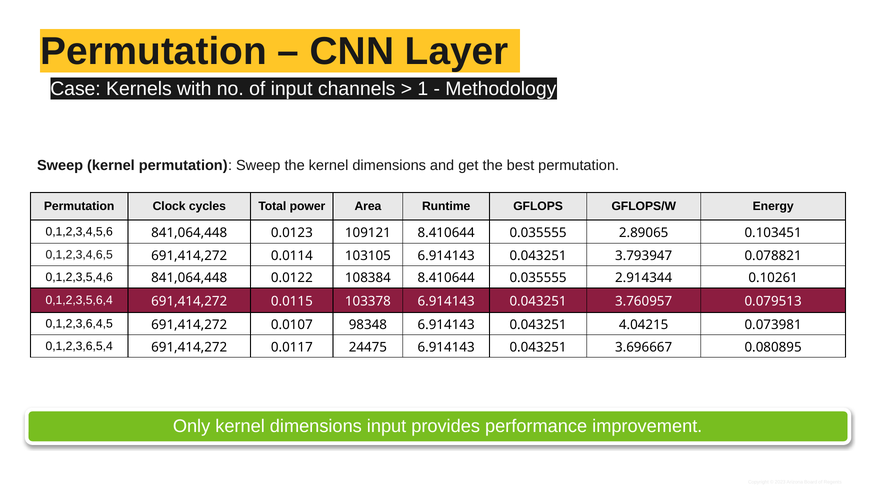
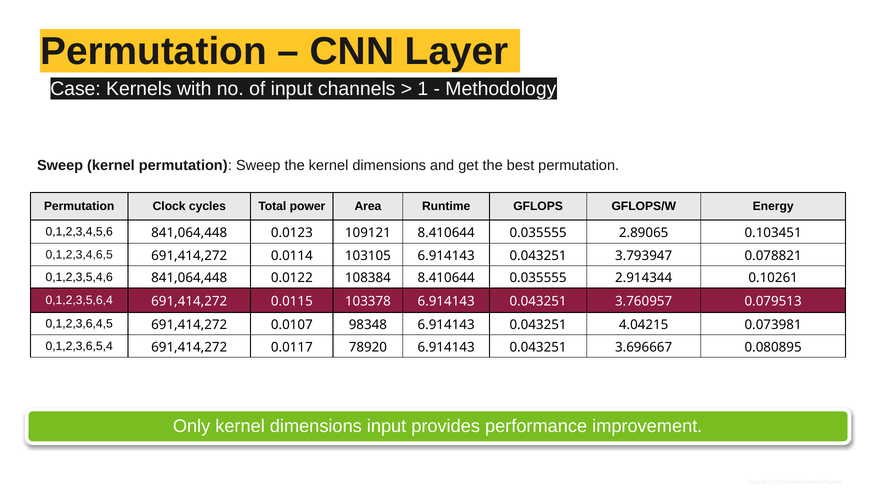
24475: 24475 -> 78920 (368, 347)
